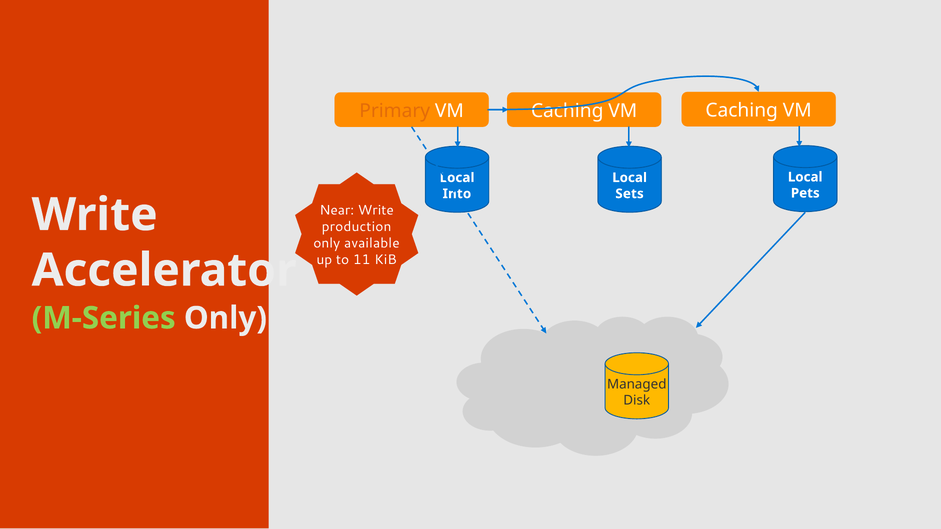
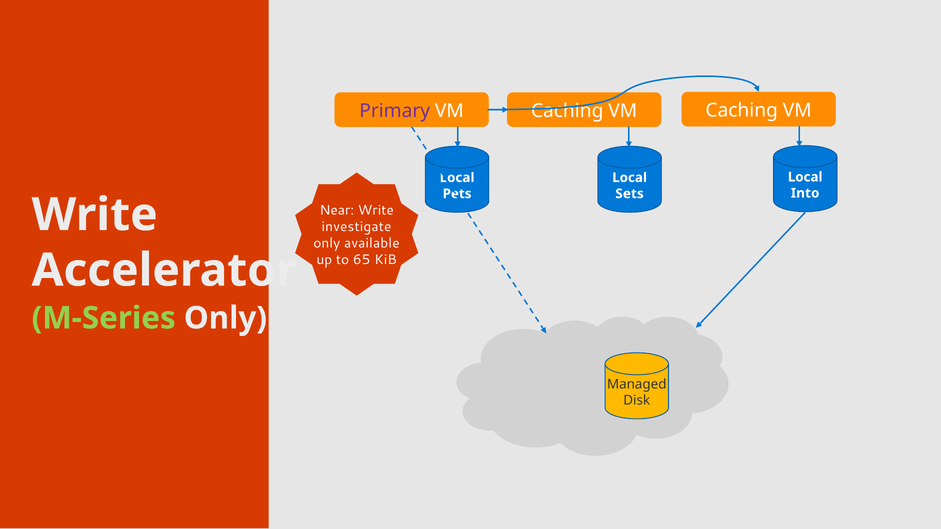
Primary colour: orange -> purple (395, 111)
Pets: Pets -> Into (805, 193)
Into: Into -> Pets (457, 194)
production: production -> investigate (357, 227)
11: 11 -> 65 (362, 260)
